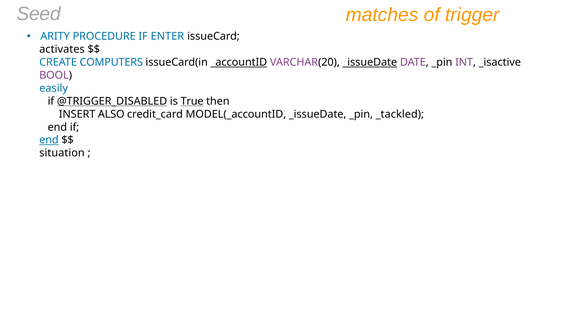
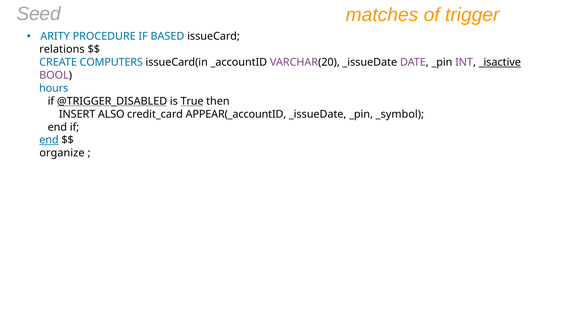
ENTER: ENTER -> BASED (167, 36)
activates: activates -> relations (62, 49)
_accountID underline: present -> none (239, 62)
_issueDate underline: present -> none (370, 62)
_isactive underline: none -> present (500, 62)
easily: easily -> hours (54, 88)
MODEL(_accountID: MODEL(_accountID -> APPEAR(_accountID (236, 114)
_tackled: _tackled -> _symbol (400, 114)
situation: situation -> organize (62, 153)
